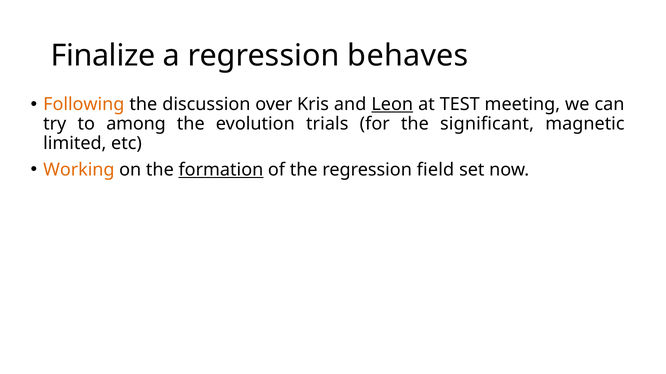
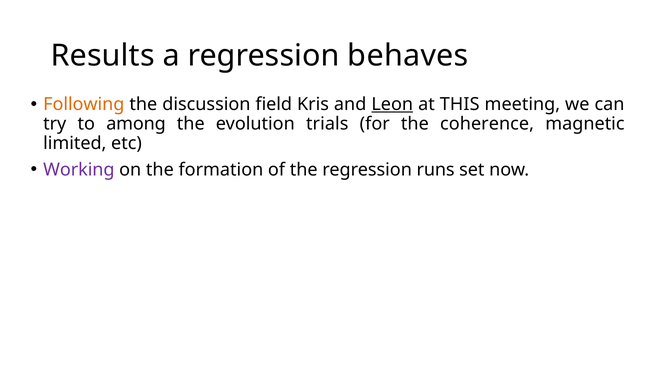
Finalize: Finalize -> Results (103, 56)
over: over -> field (274, 105)
TEST: TEST -> THIS (460, 105)
significant: significant -> coherence (487, 124)
Working colour: orange -> purple (79, 170)
formation underline: present -> none (221, 170)
field: field -> runs (436, 170)
